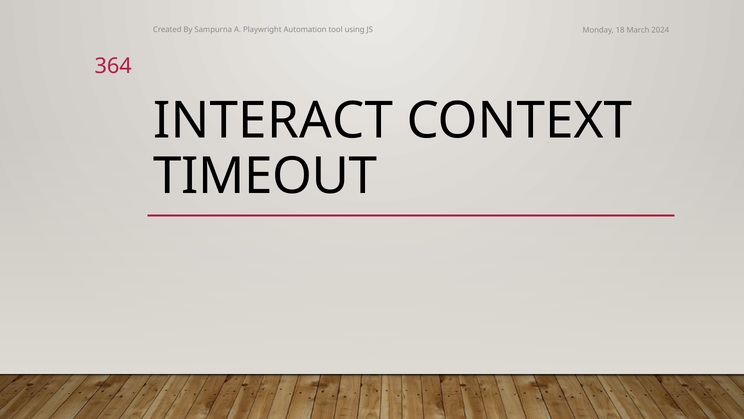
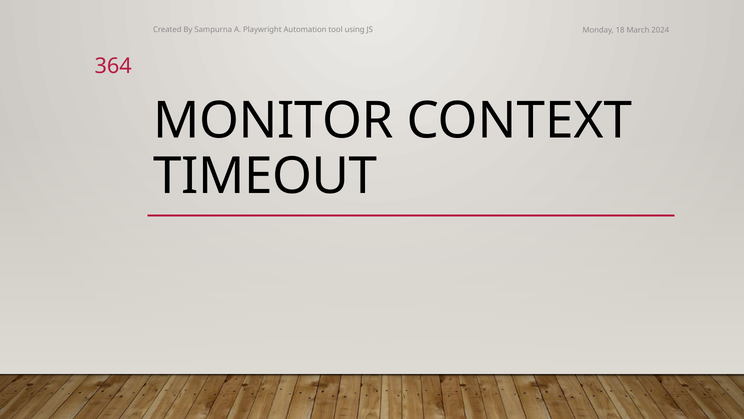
INTERACT: INTERACT -> MONITOR (273, 121)
